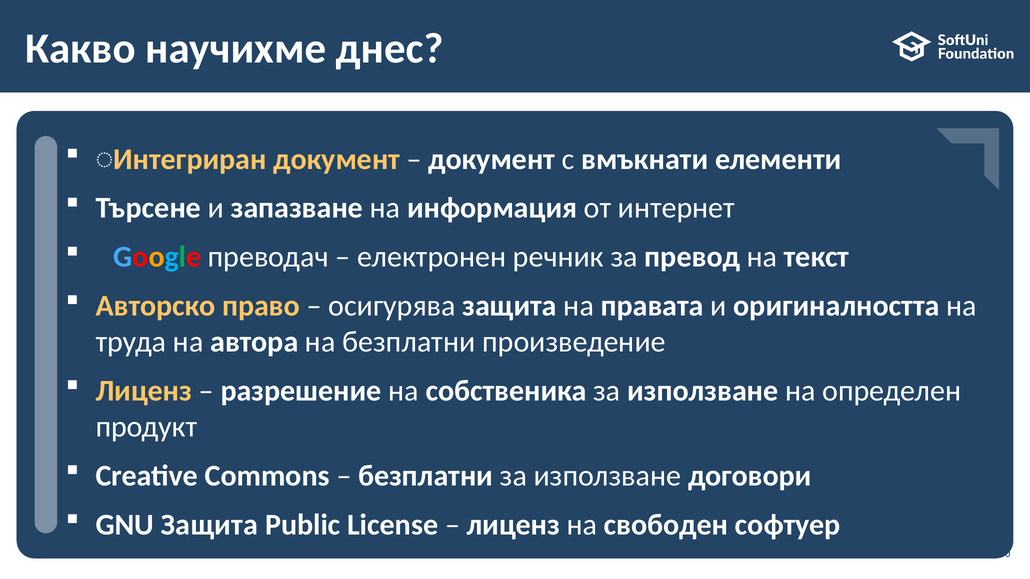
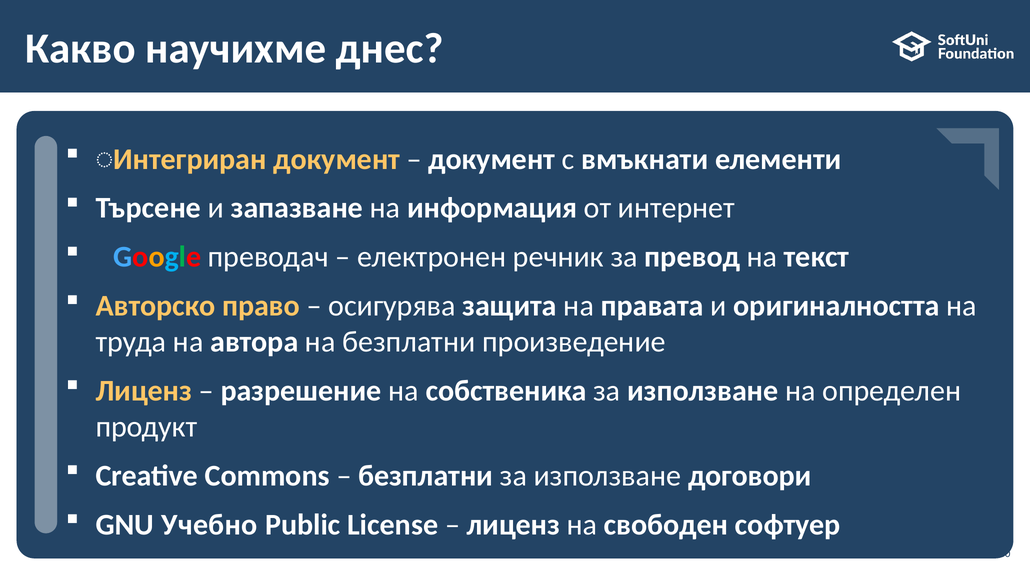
GNU Защита: Защита -> Учебно (209, 525)
